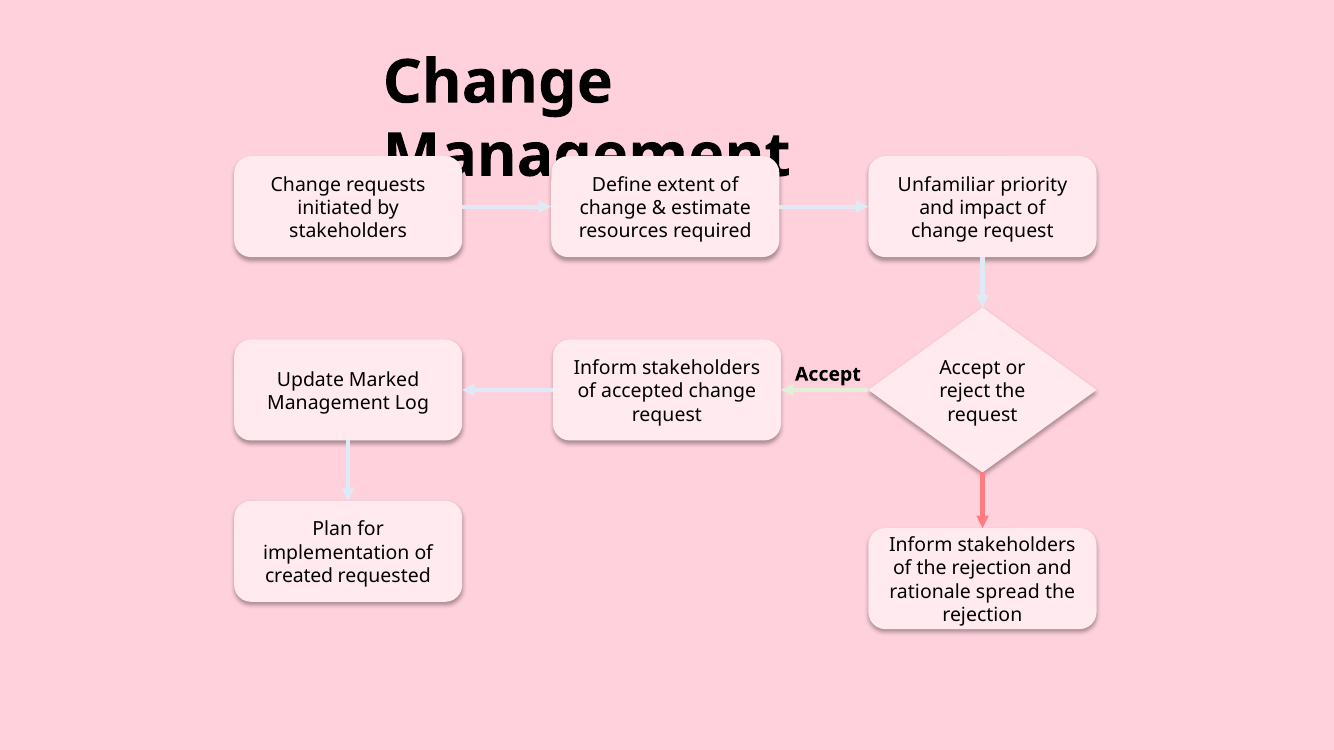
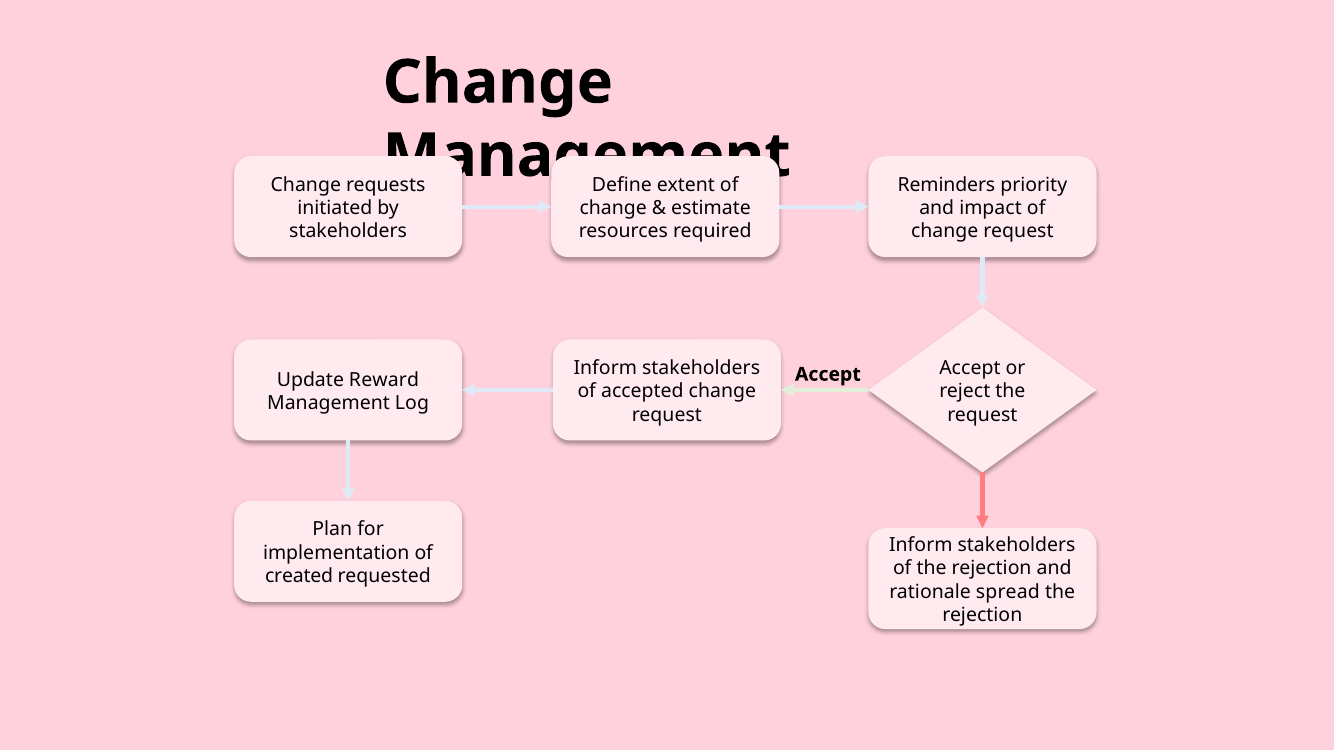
Unfamiliar: Unfamiliar -> Reminders (946, 185)
Marked: Marked -> Reward (384, 380)
